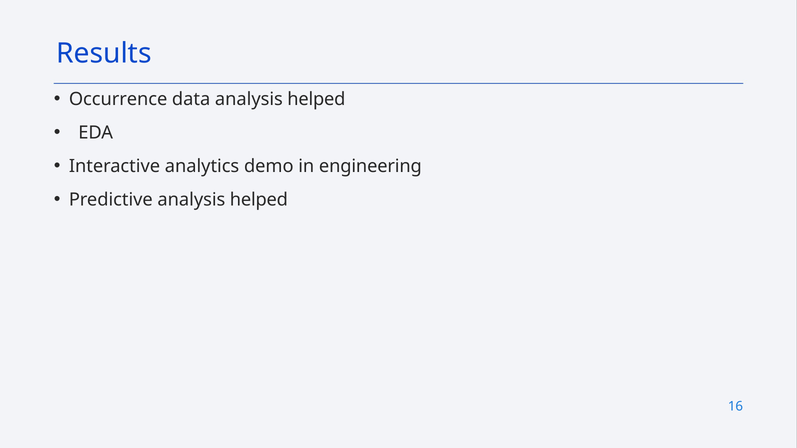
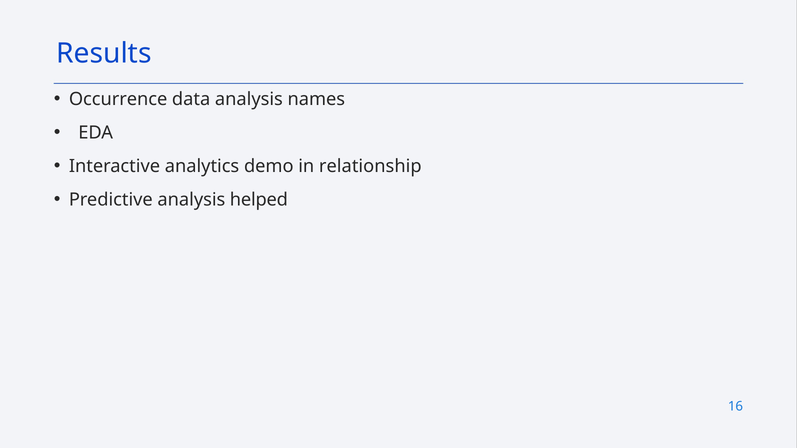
data analysis helped: helped -> names (316, 99)
engineering: engineering -> relationship (370, 166)
